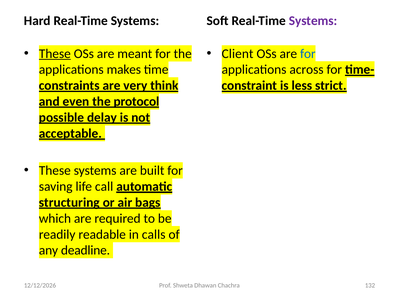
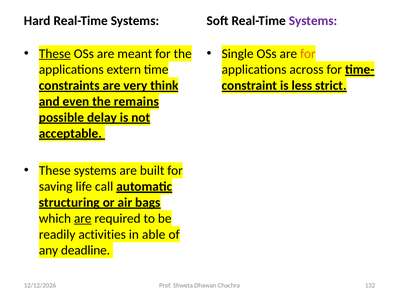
Client: Client -> Single (238, 54)
for colour: blue -> orange (308, 54)
makes: makes -> extern (124, 70)
protocol: protocol -> remains (136, 102)
are underline: none -> present (83, 219)
readable: readable -> activities (102, 235)
calls: calls -> able (154, 235)
